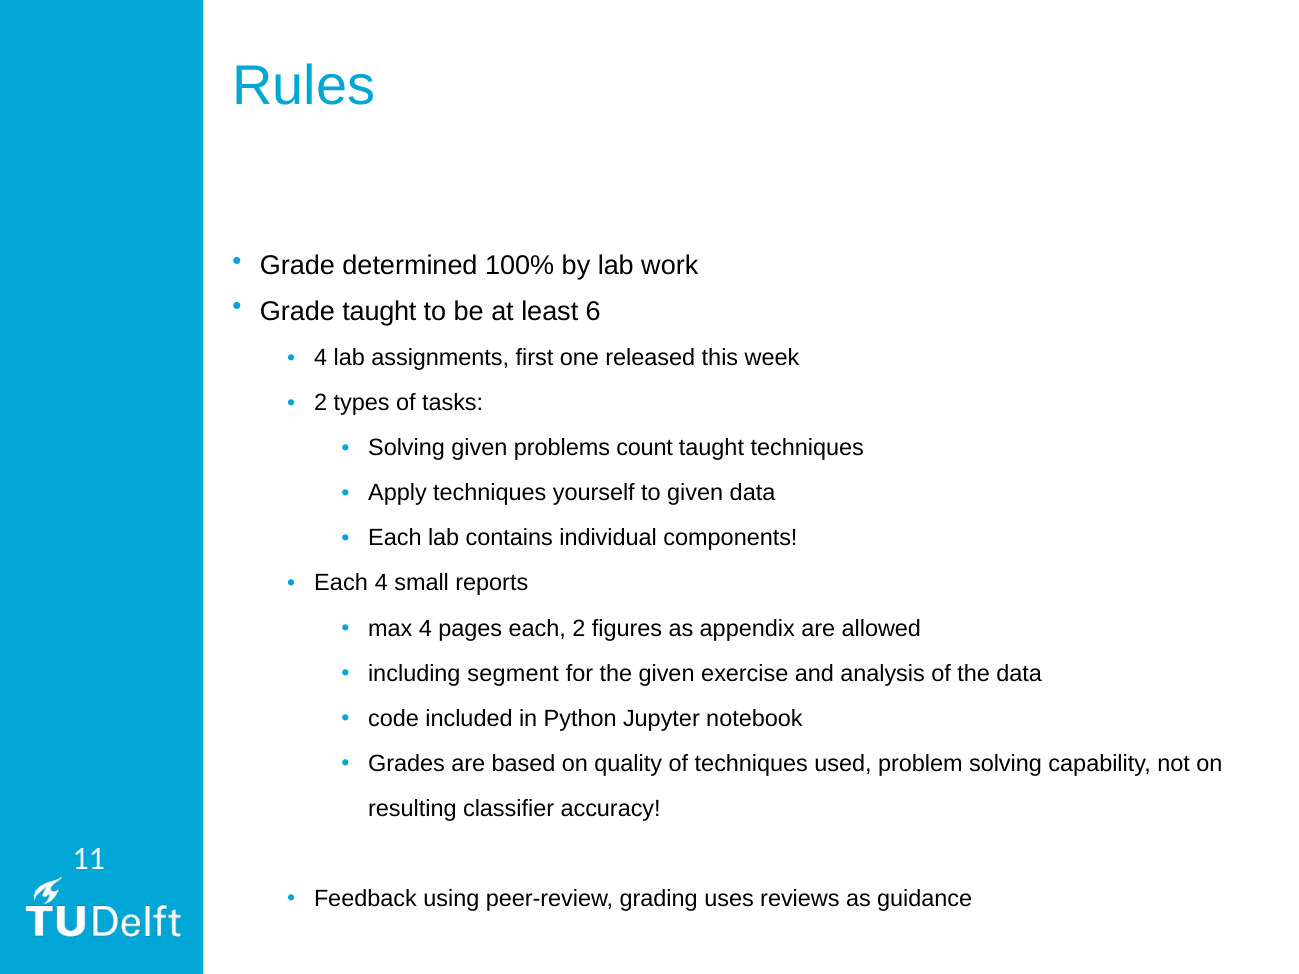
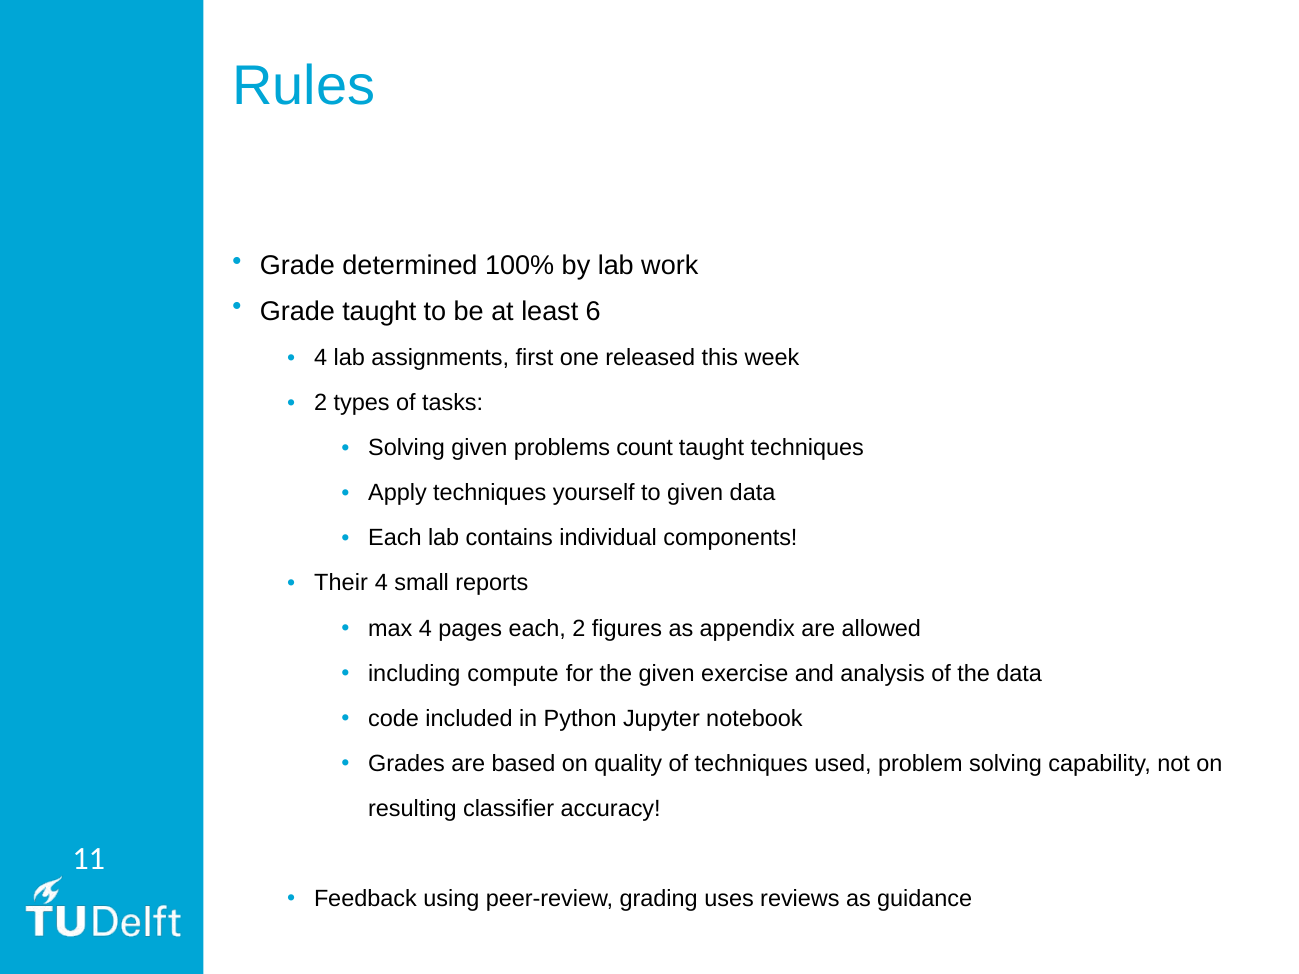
Each: Each -> Their (341, 583)
segment: segment -> compute (513, 674)
